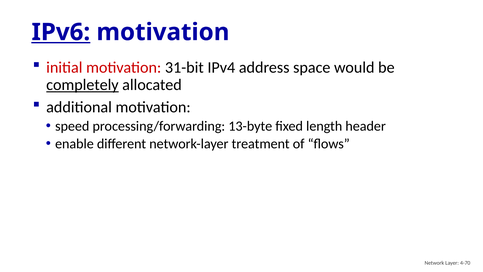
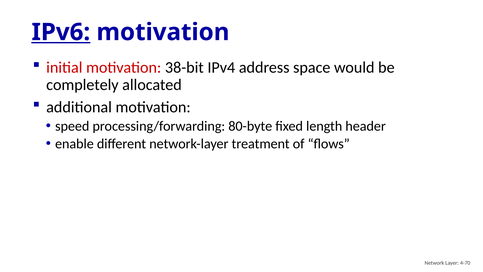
31-bit: 31-bit -> 38-bit (184, 67)
completely underline: present -> none (82, 85)
13-byte: 13-byte -> 80-byte (250, 126)
